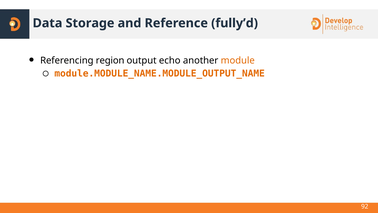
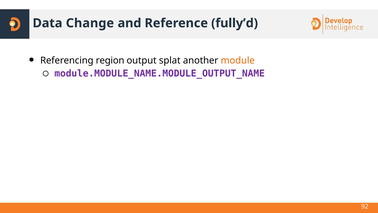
Storage: Storage -> Change (90, 23)
echo: echo -> splat (170, 60)
module.MODULE_NAME.MODULE_OUTPUT_NAME colour: orange -> purple (160, 73)
